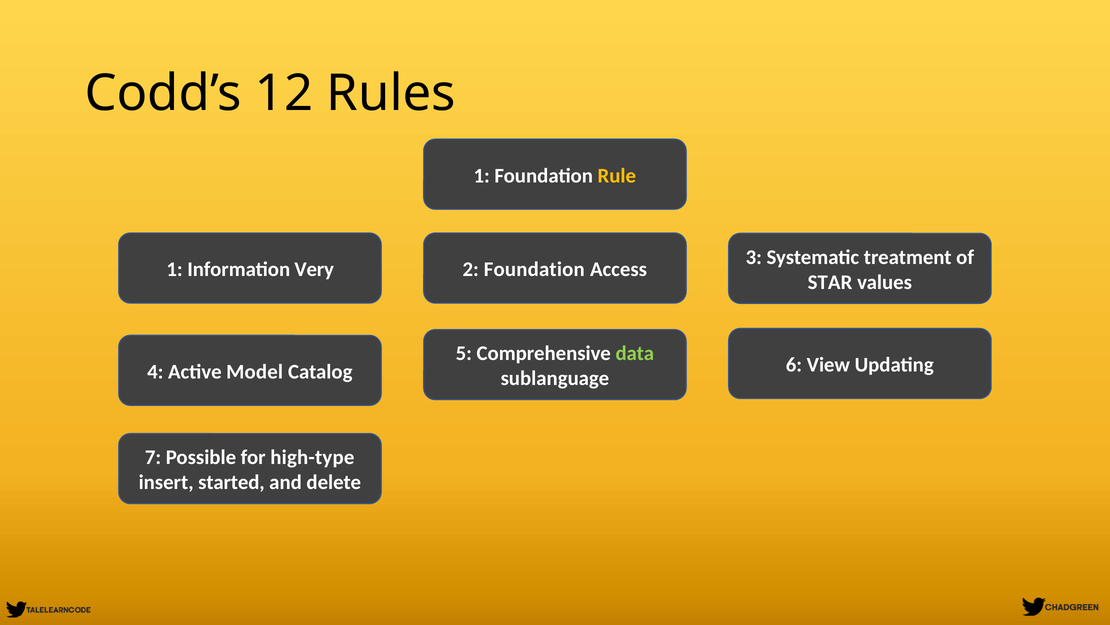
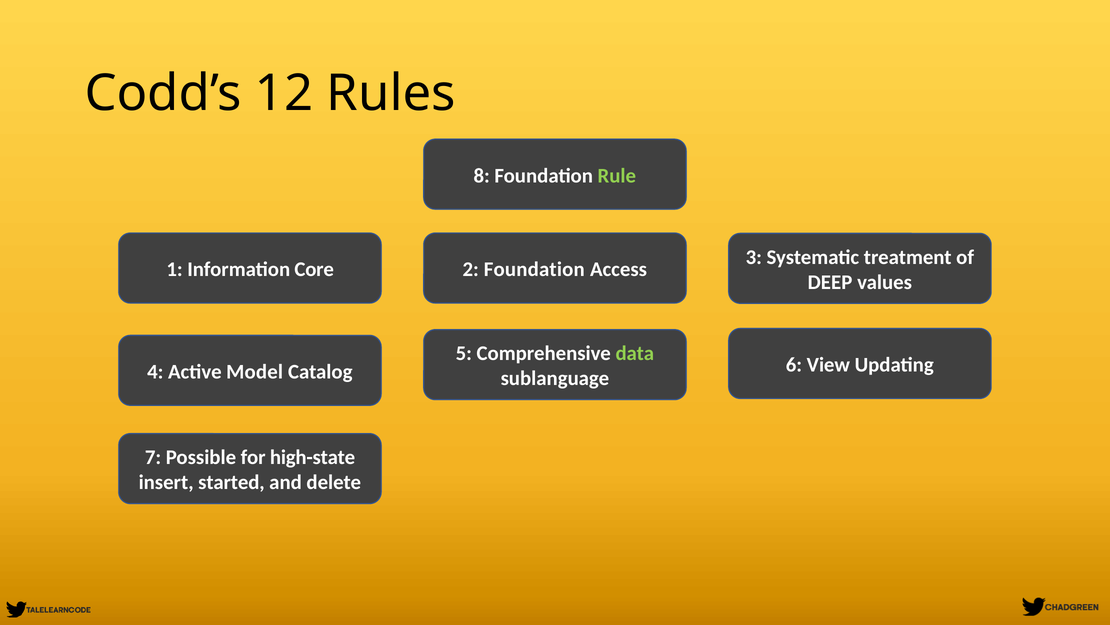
1: 1 -> 8 (482, 175)
Rule colour: yellow -> light green (617, 175)
Very: Very -> Core (314, 269)
STAR: STAR -> DEEP (830, 282)
high-type: high-type -> high-state (313, 457)
